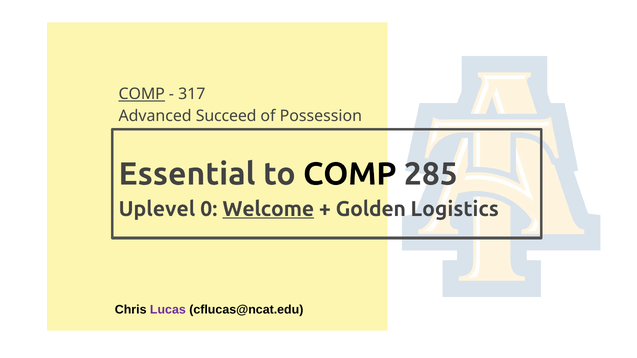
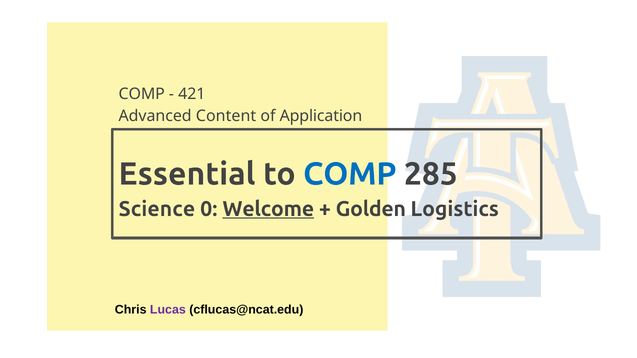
COMP underline: present -> none (142, 94)
317: 317 -> 421 (192, 94)
Succeed: Succeed -> Content (226, 116)
Possession: Possession -> Application (321, 116)
COMP colour: black -> blue (350, 174)
Uplevel: Uplevel -> Science (157, 209)
